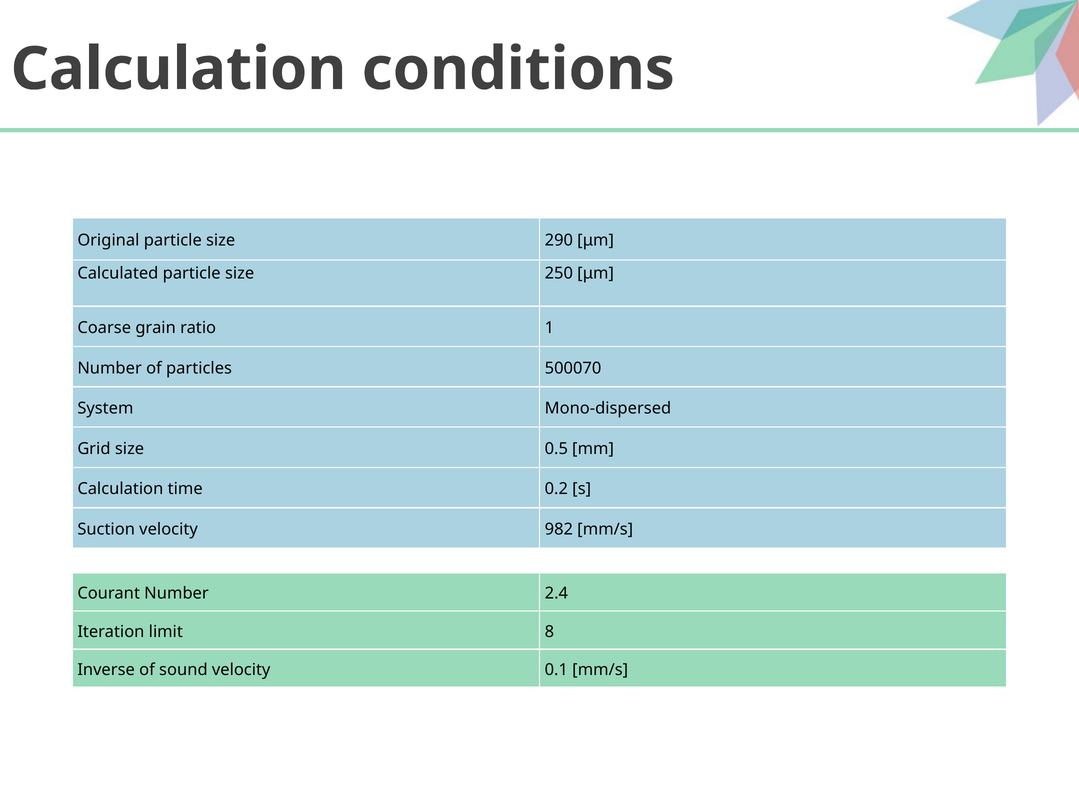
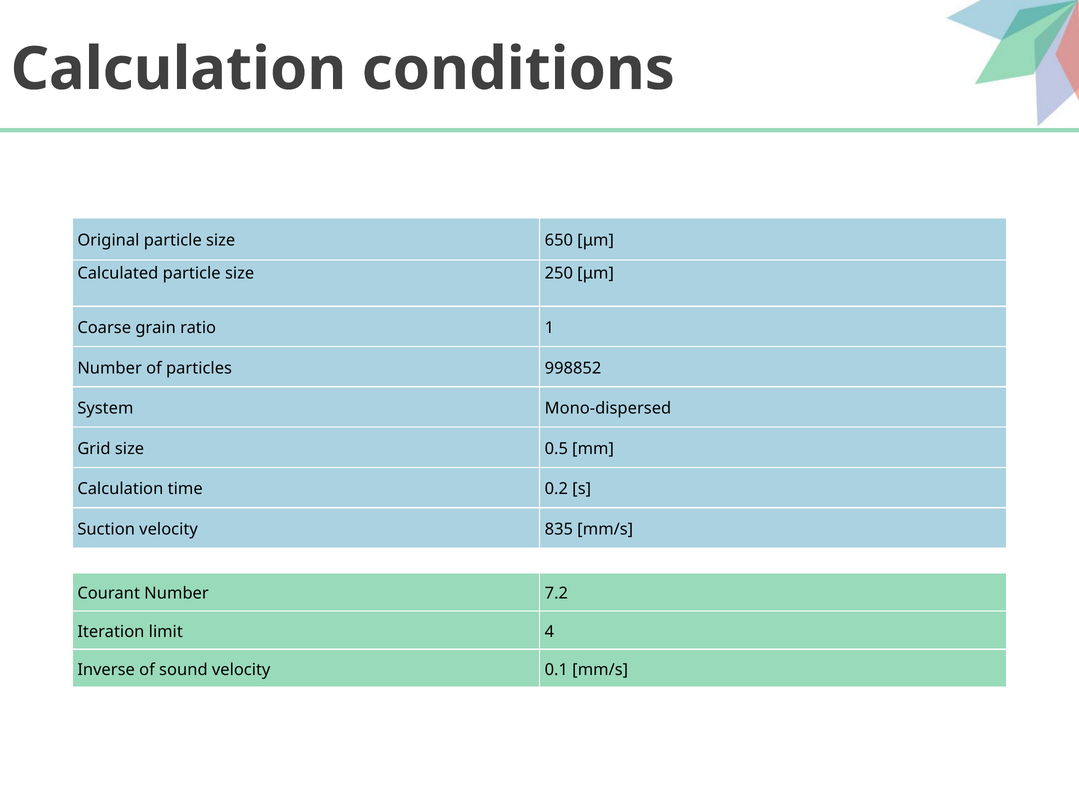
290: 290 -> 650 (559, 240)
500070: 500070 -> 998852 (573, 368)
982: 982 -> 835 (559, 530)
2.4: 2.4 -> 7.2 (556, 594)
8: 8 -> 4 (549, 632)
